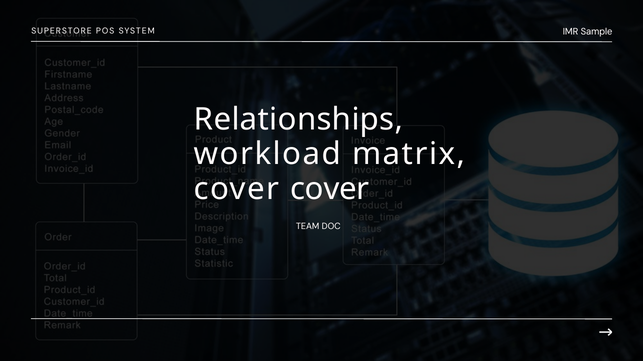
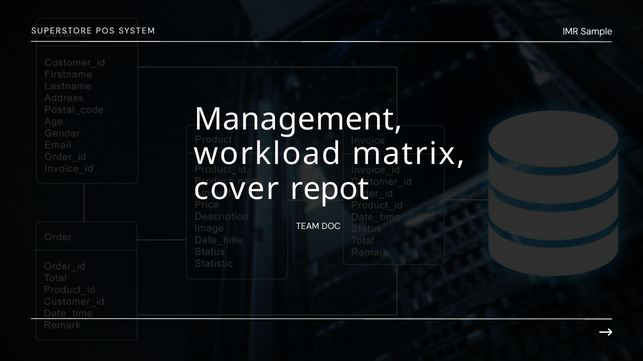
Relationships: Relationships -> Management (299, 119)
cover cover: cover -> repot (330, 189)
